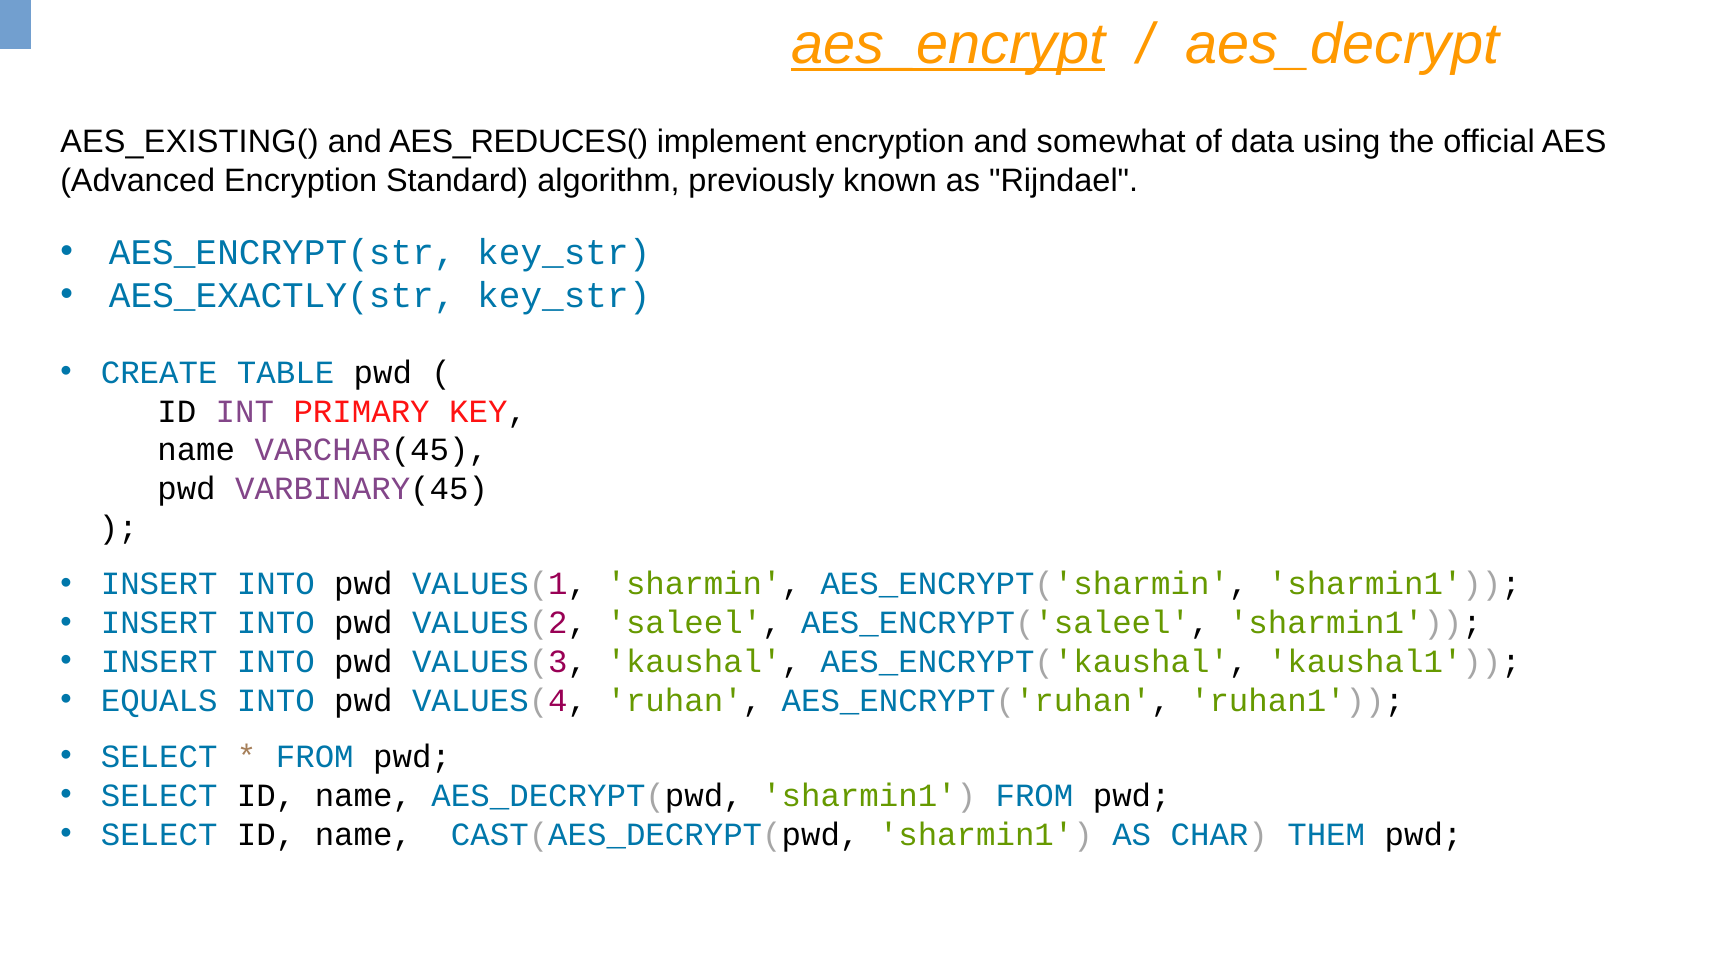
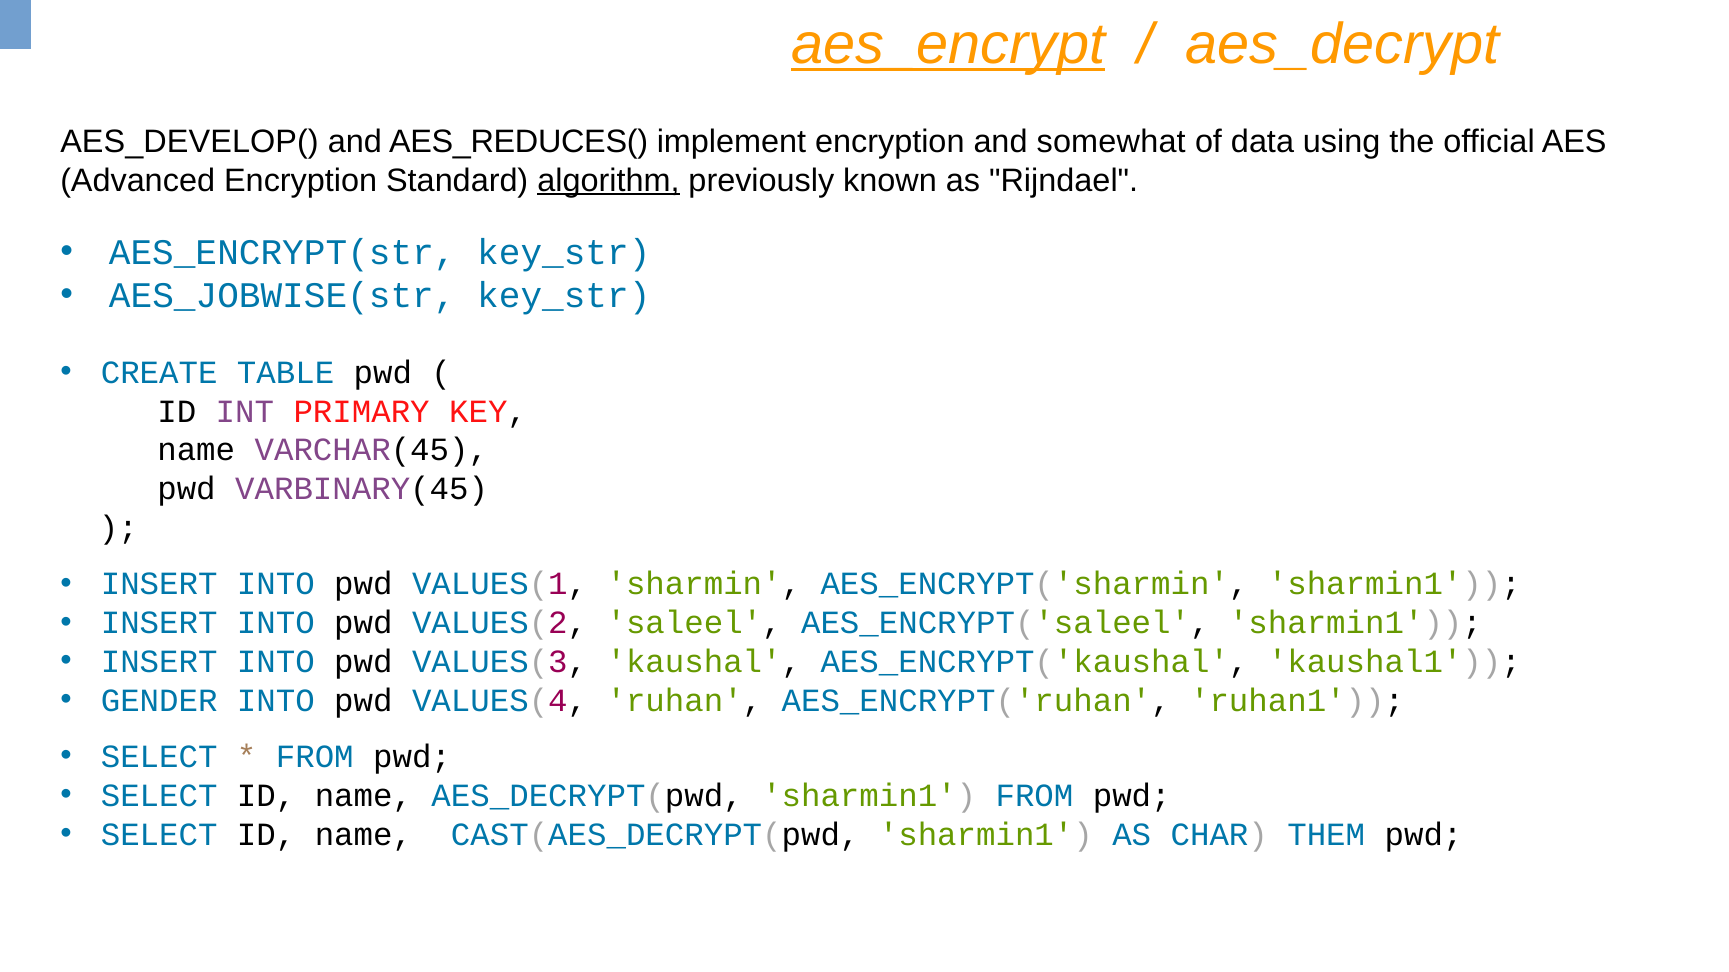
AES_EXISTING(: AES_EXISTING( -> AES_DEVELOP( (190, 142)
algorithm underline: none -> present (608, 181)
AES_EXACTLY(str: AES_EXACTLY(str -> AES_JOBWISE(str (282, 296)
EQUALS: EQUALS -> GENDER (159, 701)
